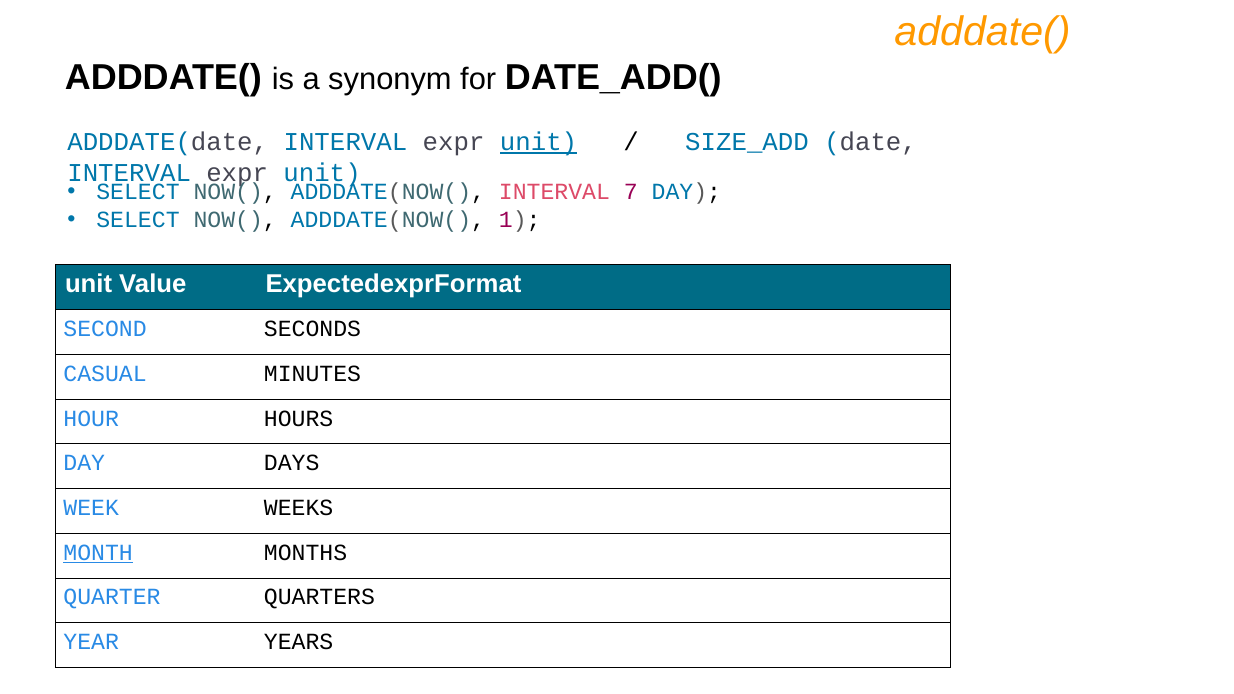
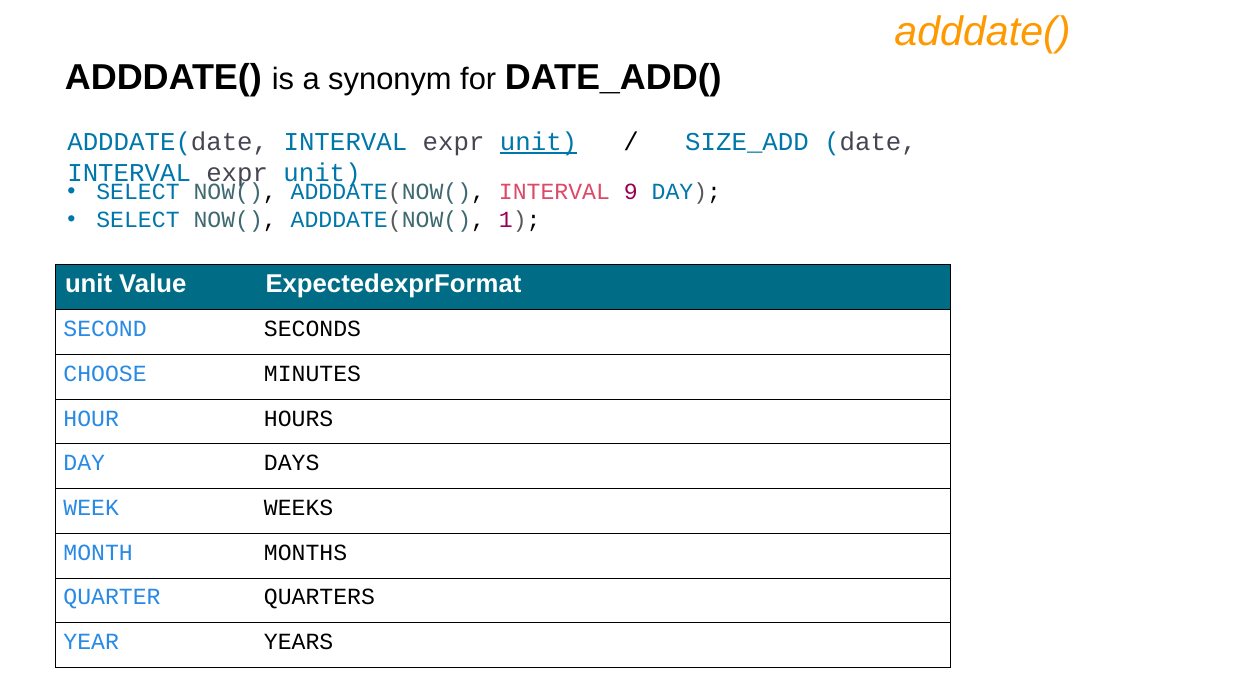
7: 7 -> 9 (631, 192)
CASUAL: CASUAL -> CHOOSE (105, 374)
MONTH underline: present -> none (98, 553)
